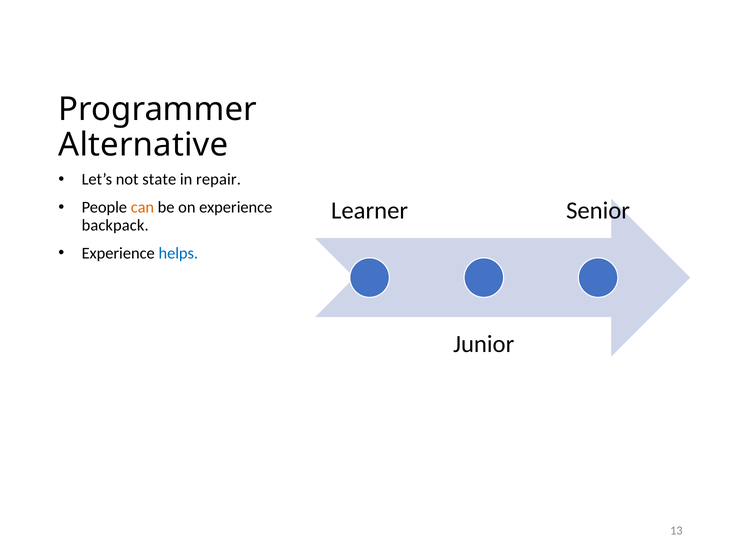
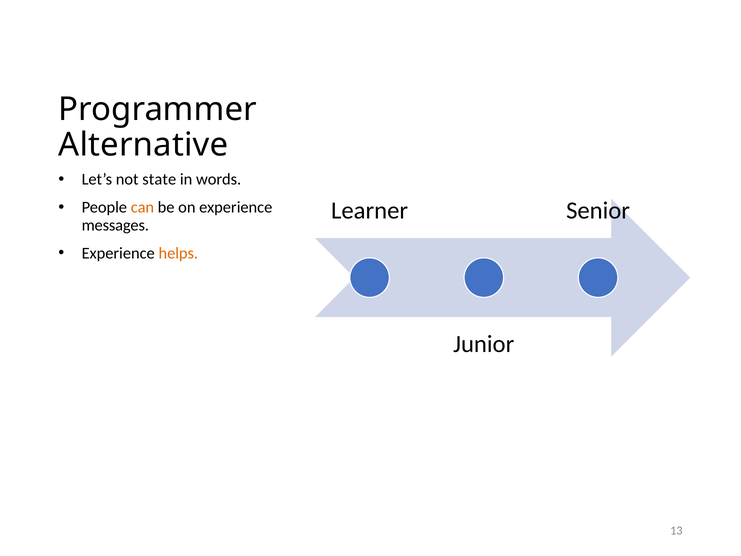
repair: repair -> words (219, 179)
backpack: backpack -> messages (115, 225)
helps colour: blue -> orange (178, 253)
